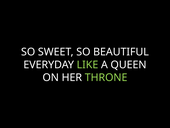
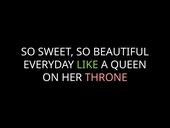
THRONE colour: light green -> pink (106, 77)
